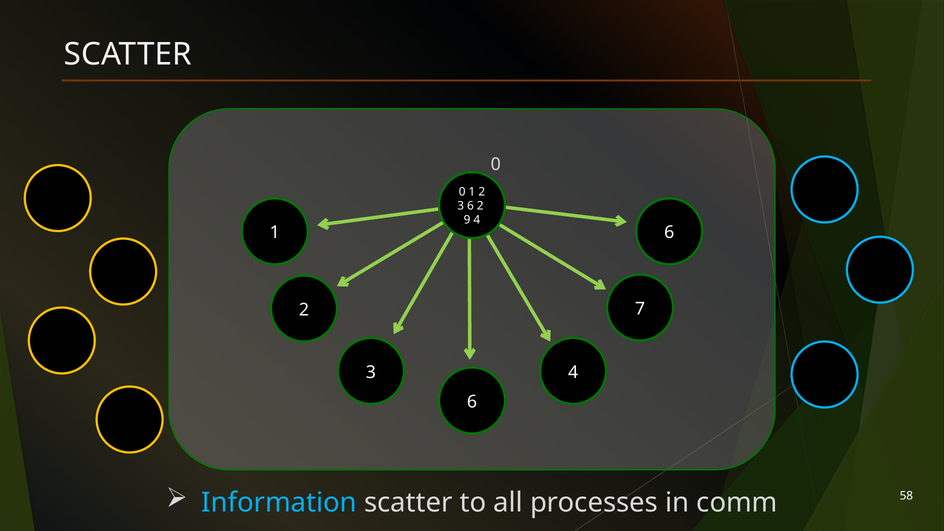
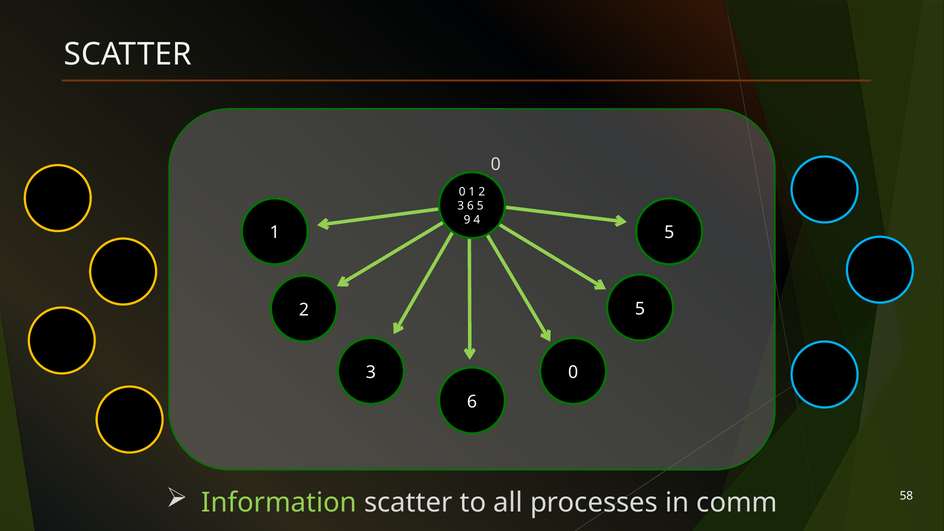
6 2: 2 -> 5 (480, 206)
1 6: 6 -> 5 (669, 233)
2 7: 7 -> 5 (640, 309)
3 4: 4 -> 0 (573, 372)
Information colour: light blue -> light green (279, 503)
